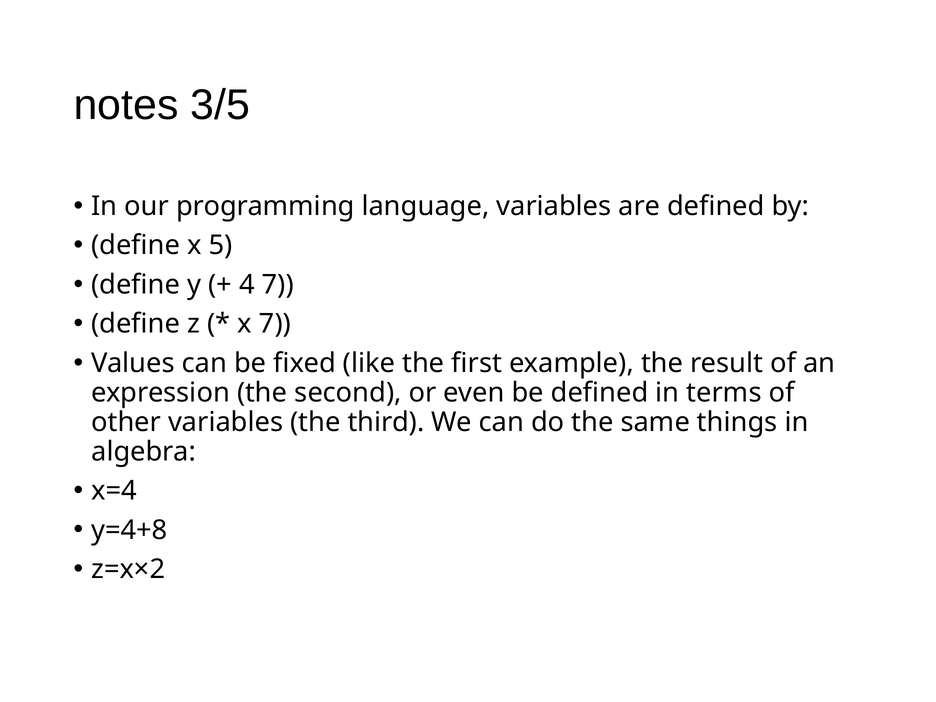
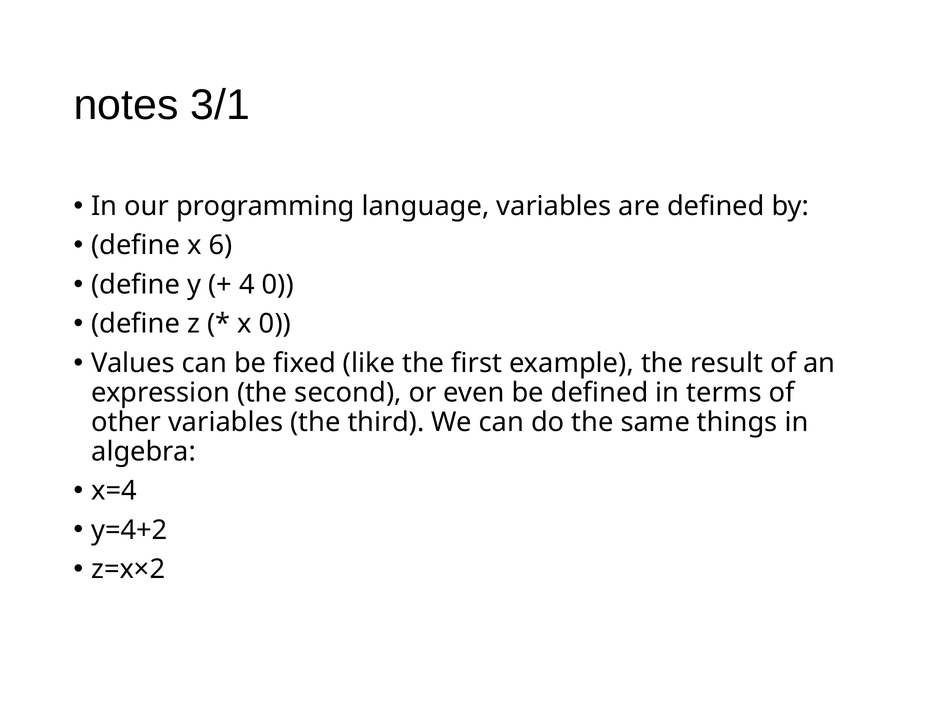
3/5: 3/5 -> 3/1 (220, 105)
5: 5 -> 6 (221, 245)
4 7: 7 -> 0 (278, 285)
x 7: 7 -> 0 (275, 324)
y=4+8: y=4+8 -> y=4+2 (129, 530)
